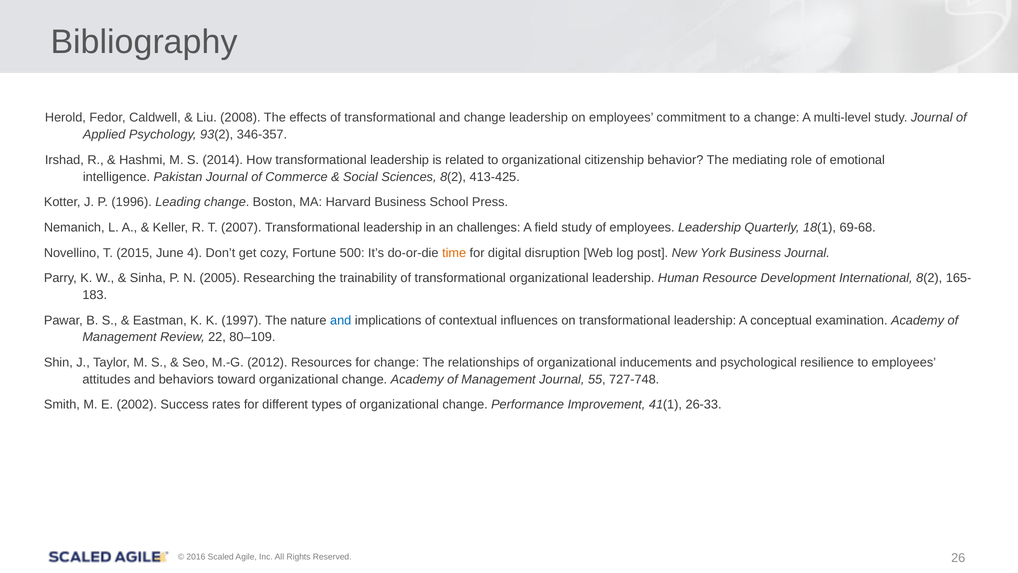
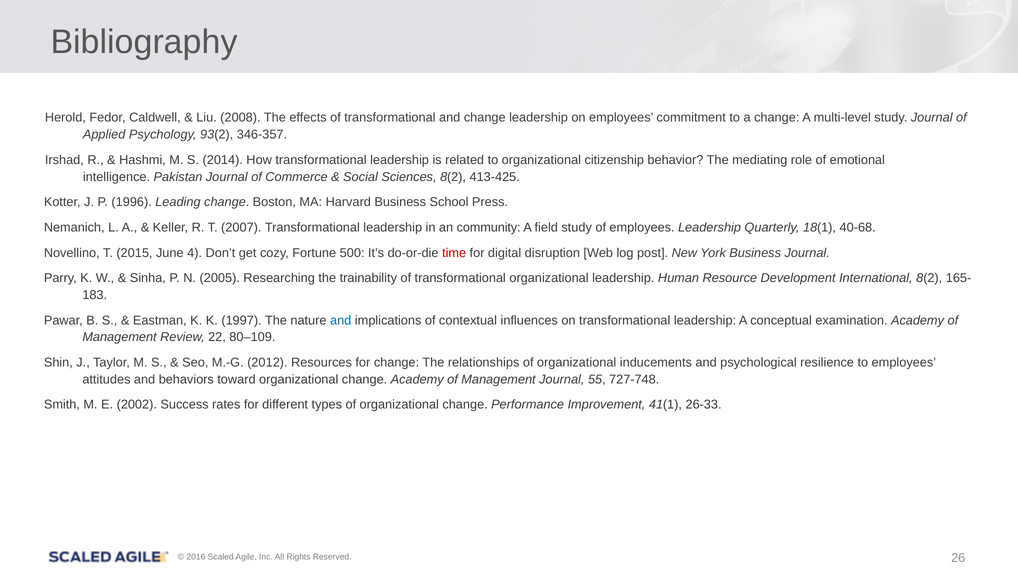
challenges: challenges -> community (489, 227)
69-68: 69-68 -> 40-68 (858, 227)
time colour: orange -> red (454, 253)
